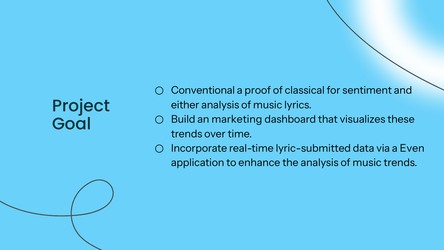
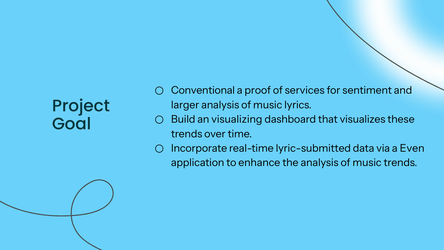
classical: classical -> services (305, 90)
either: either -> larger (185, 105)
marketing: marketing -> visualizing (237, 119)
